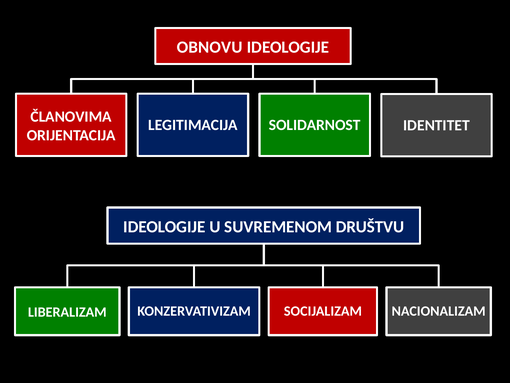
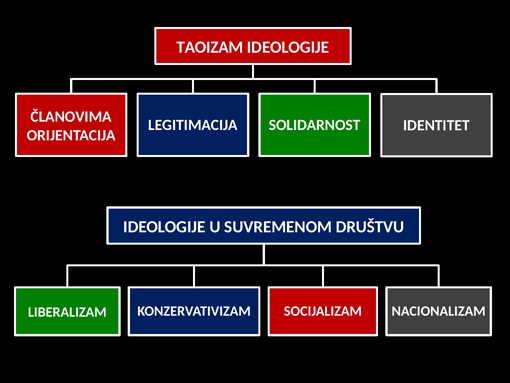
OBNOVU: OBNOVU -> TAOIZAM (210, 47)
